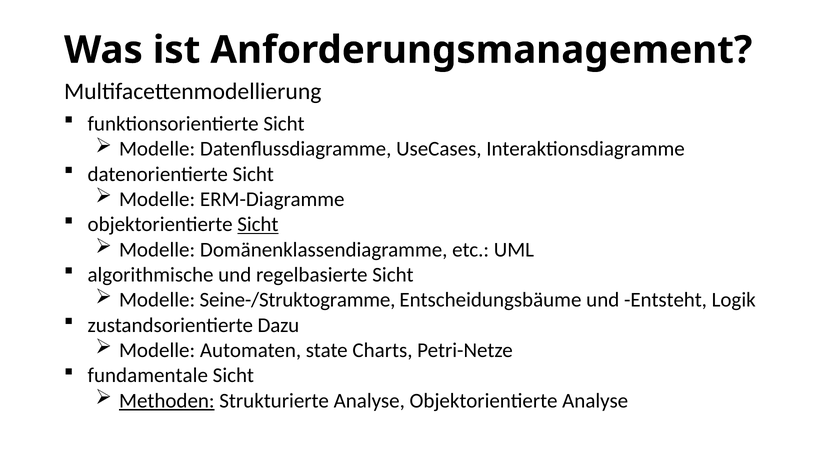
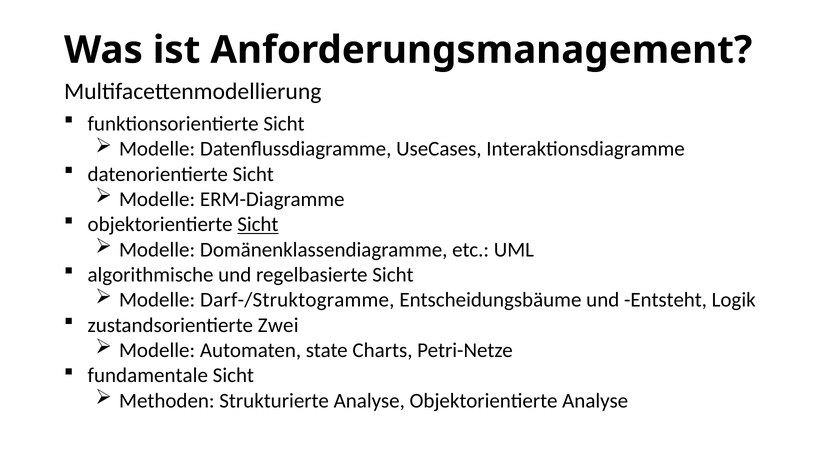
Seine-/Struktogramme: Seine-/Struktogramme -> Darf-/Struktogramme (297, 300)
Dazu: Dazu -> Zwei (278, 326)
Methoden underline: present -> none (167, 401)
